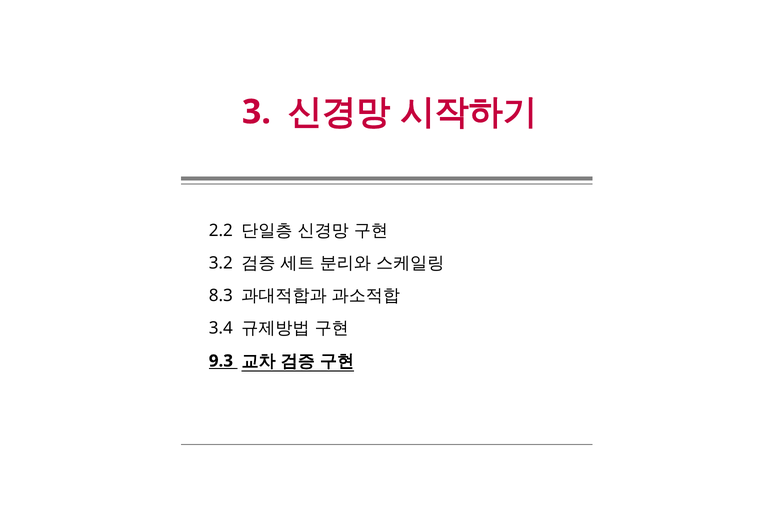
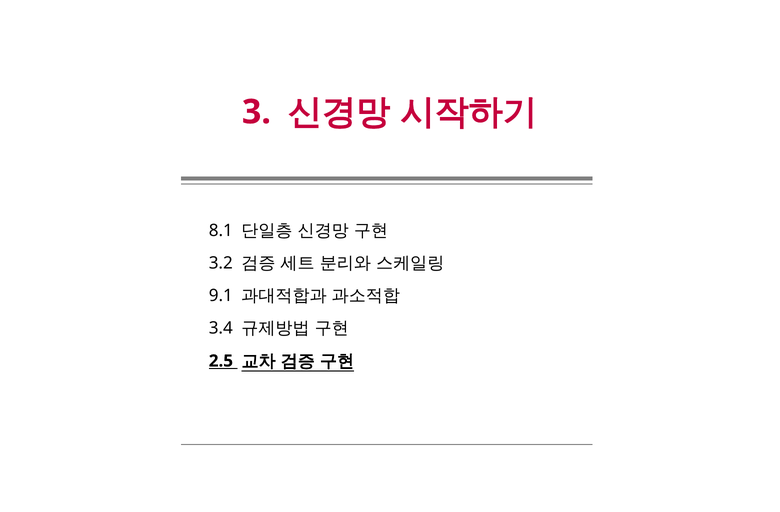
2.2: 2.2 -> 8.1 (221, 231)
8.3: 8.3 -> 9.1 (221, 296)
9.3: 9.3 -> 2.5 (221, 361)
